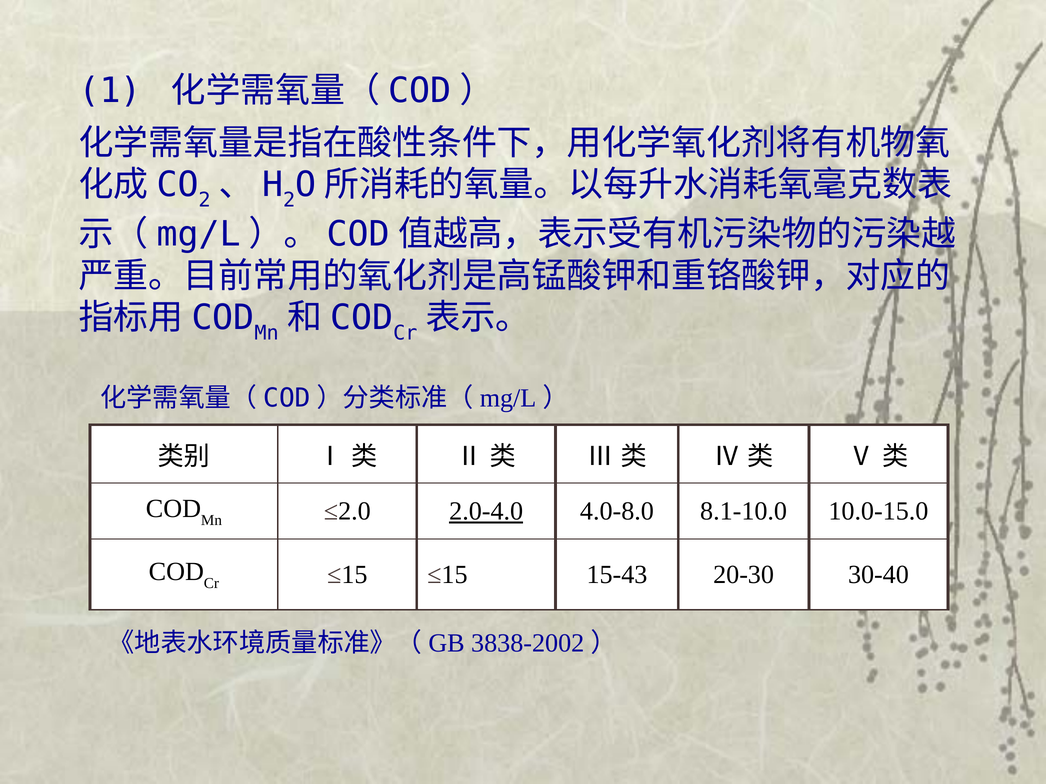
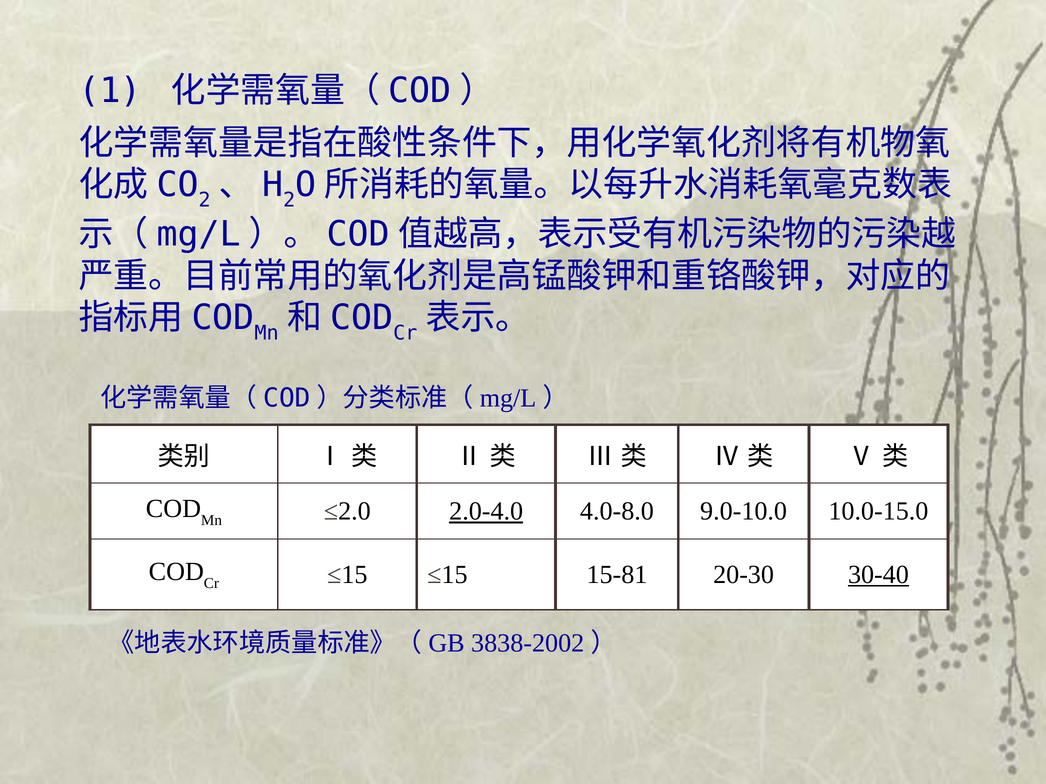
8.1-10.0: 8.1-10.0 -> 9.0-10.0 (744, 512)
15-43: 15-43 -> 15-81 (617, 575)
30-40 underline: none -> present (878, 575)
